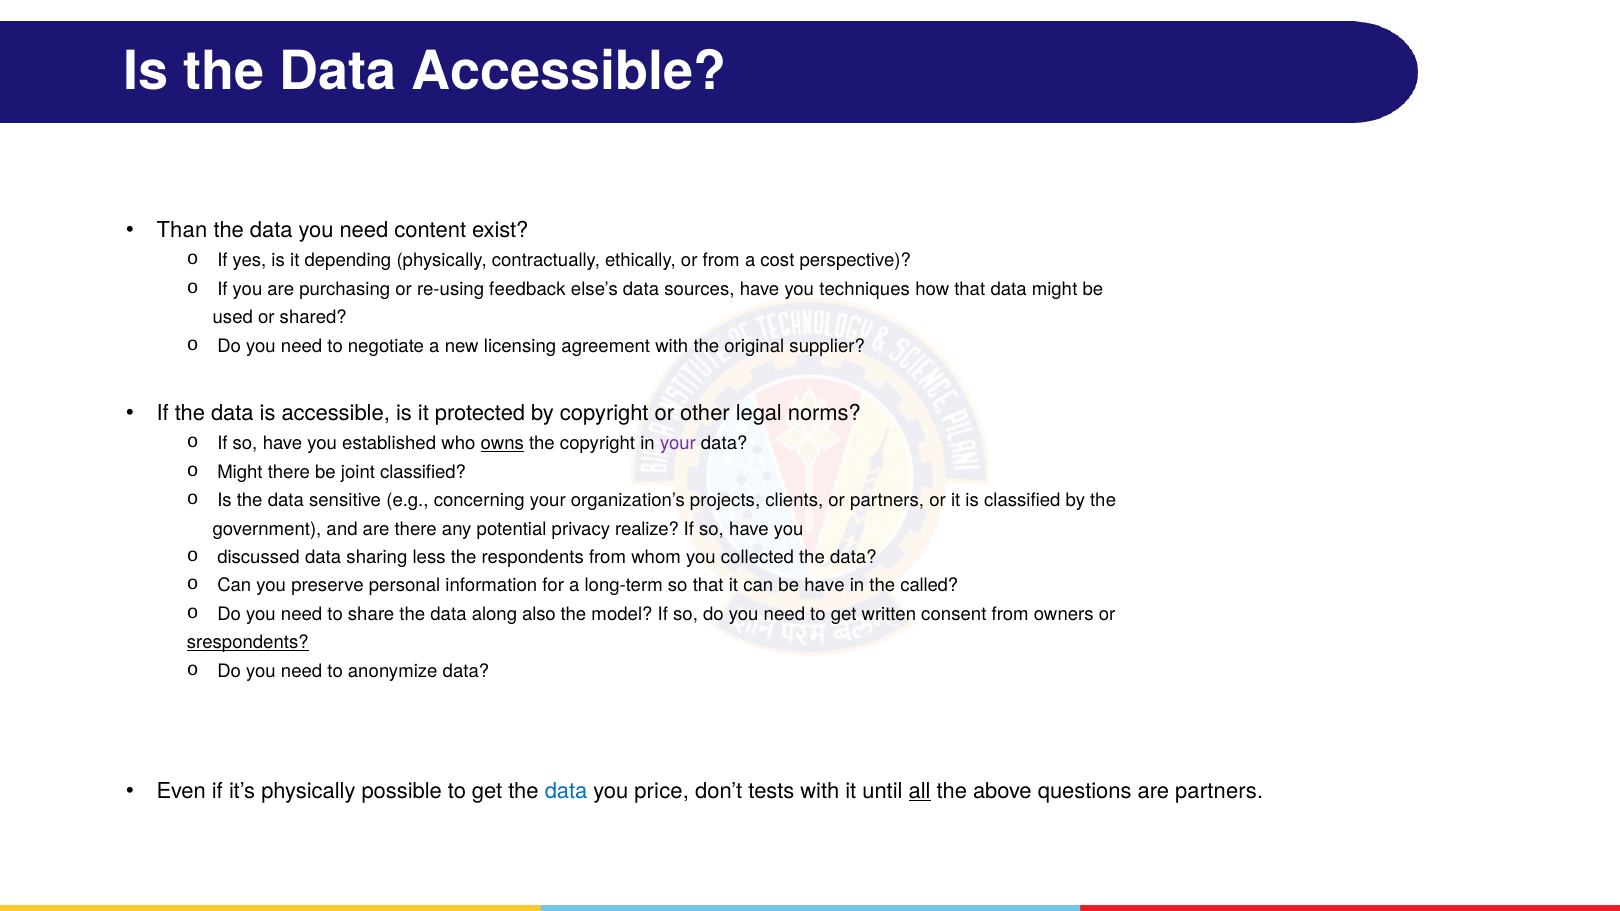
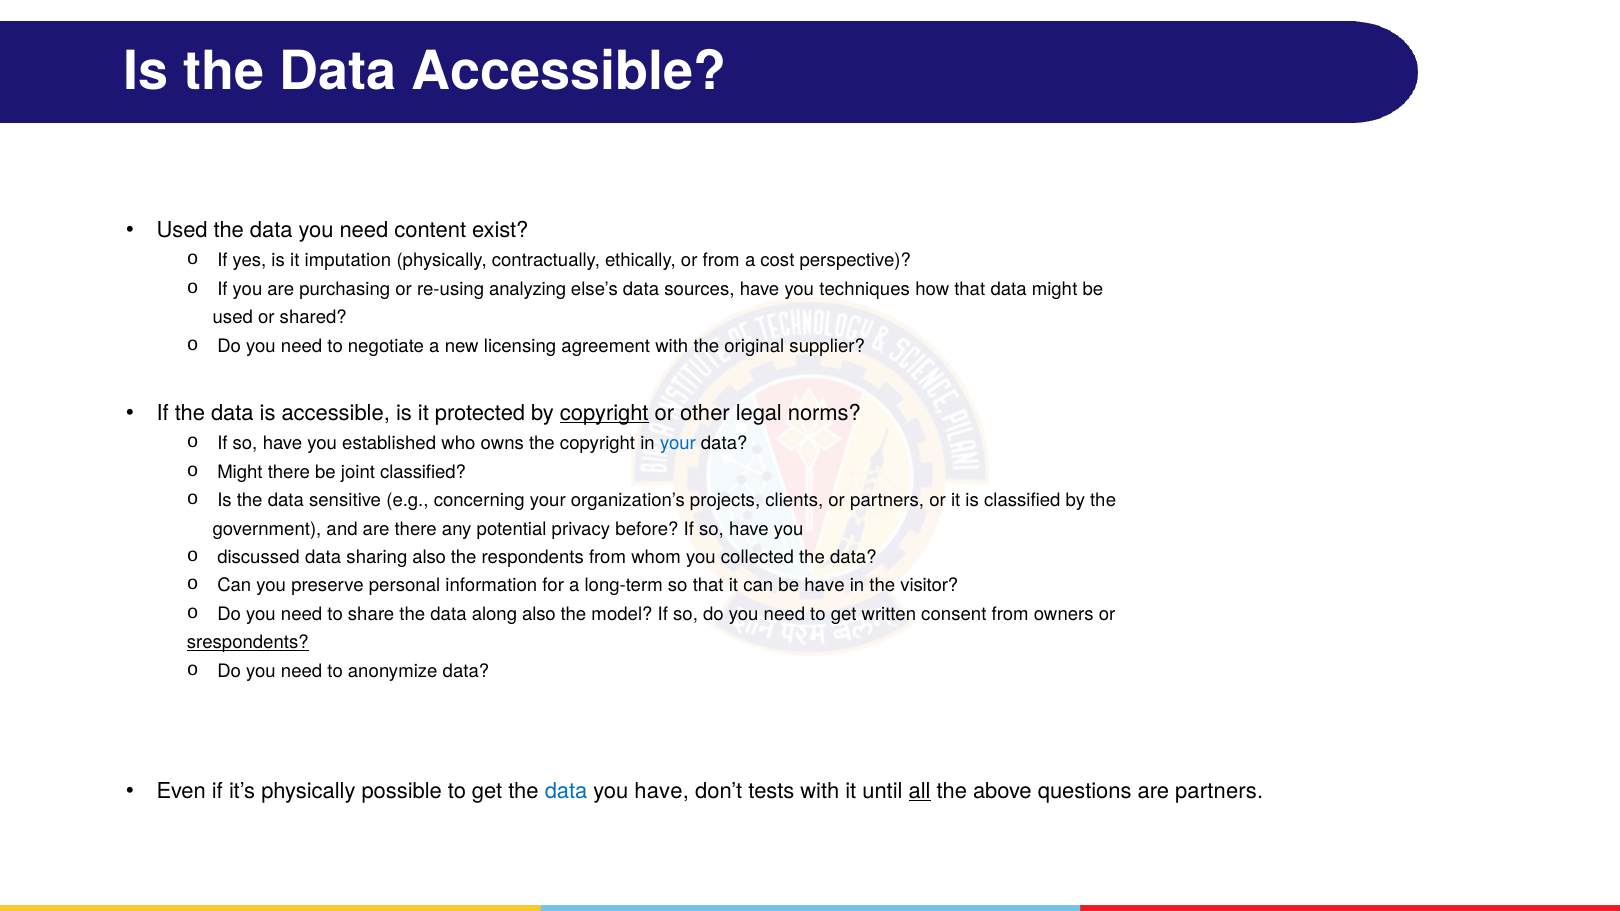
Than: Than -> Used (182, 230)
depending: depending -> imputation (348, 261)
feedback: feedback -> analyzing (528, 289)
copyright underline: none -> present (604, 413)
owns underline: present -> none (502, 444)
your colour: purple -> blue (678, 444)
realize: realize -> before (647, 529)
sharing less: less -> also (429, 558)
called: called -> visitor (929, 586)
you price: price -> have (662, 791)
